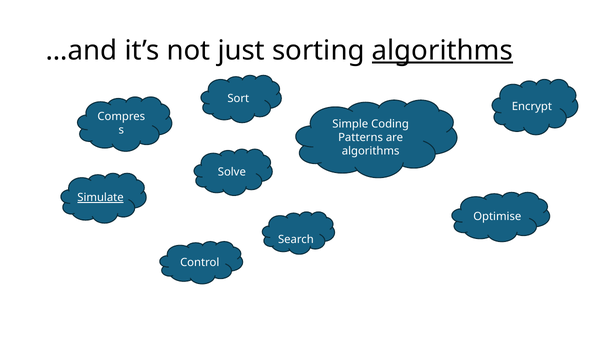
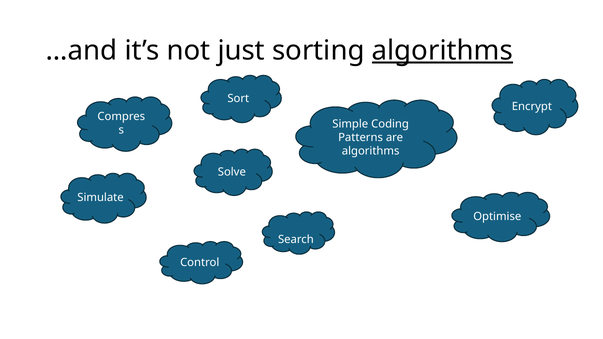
Simulate underline: present -> none (101, 198)
